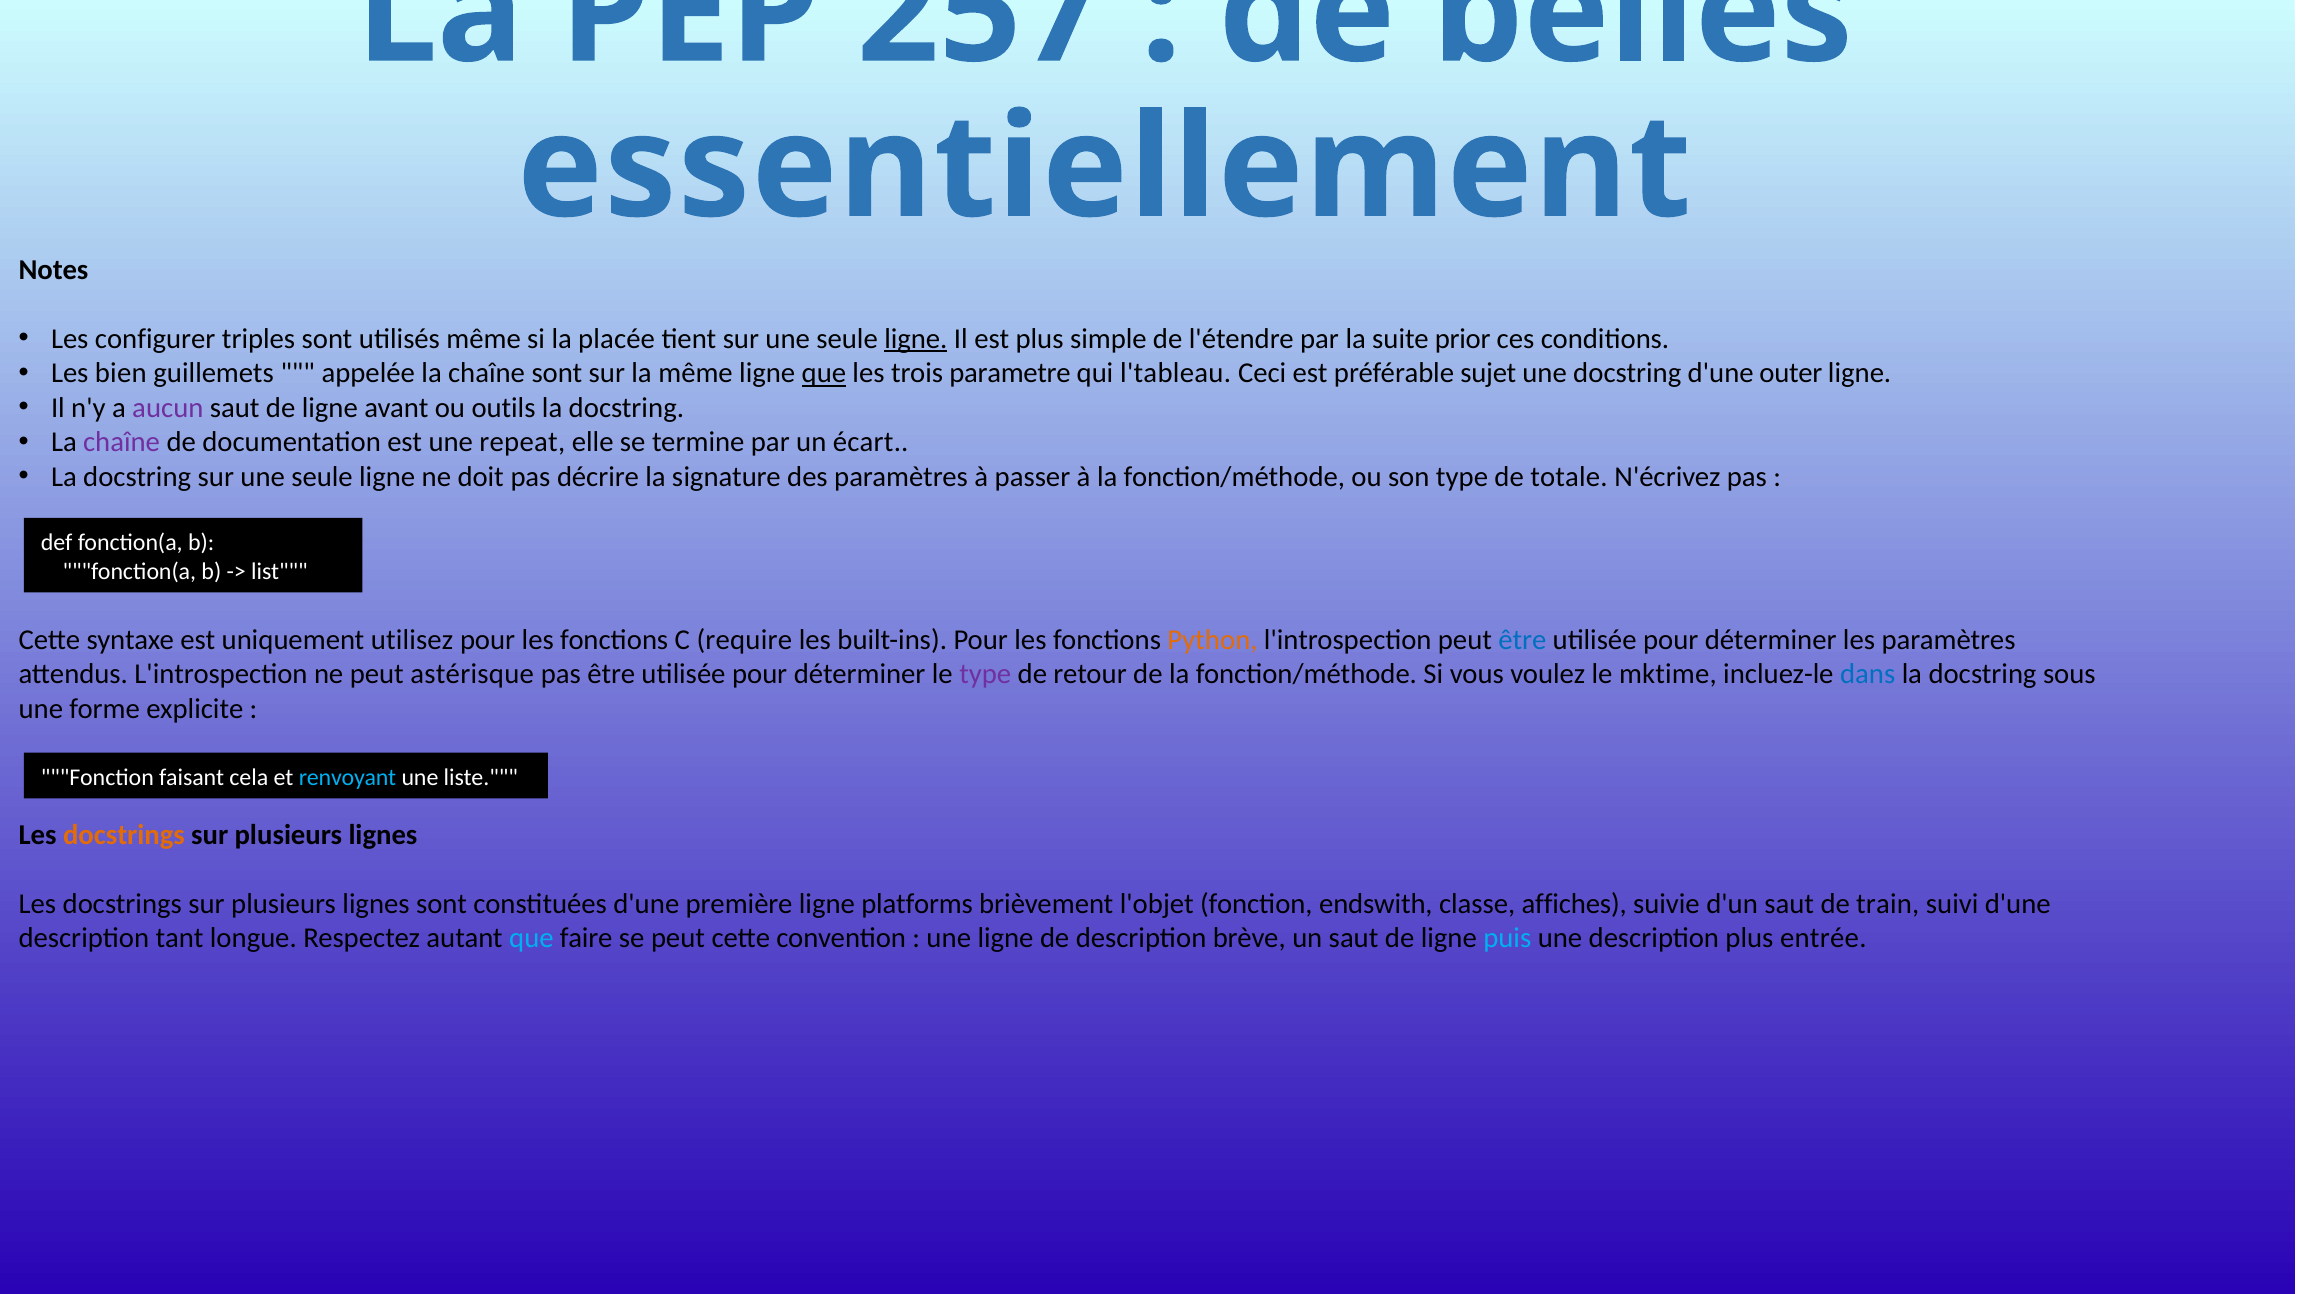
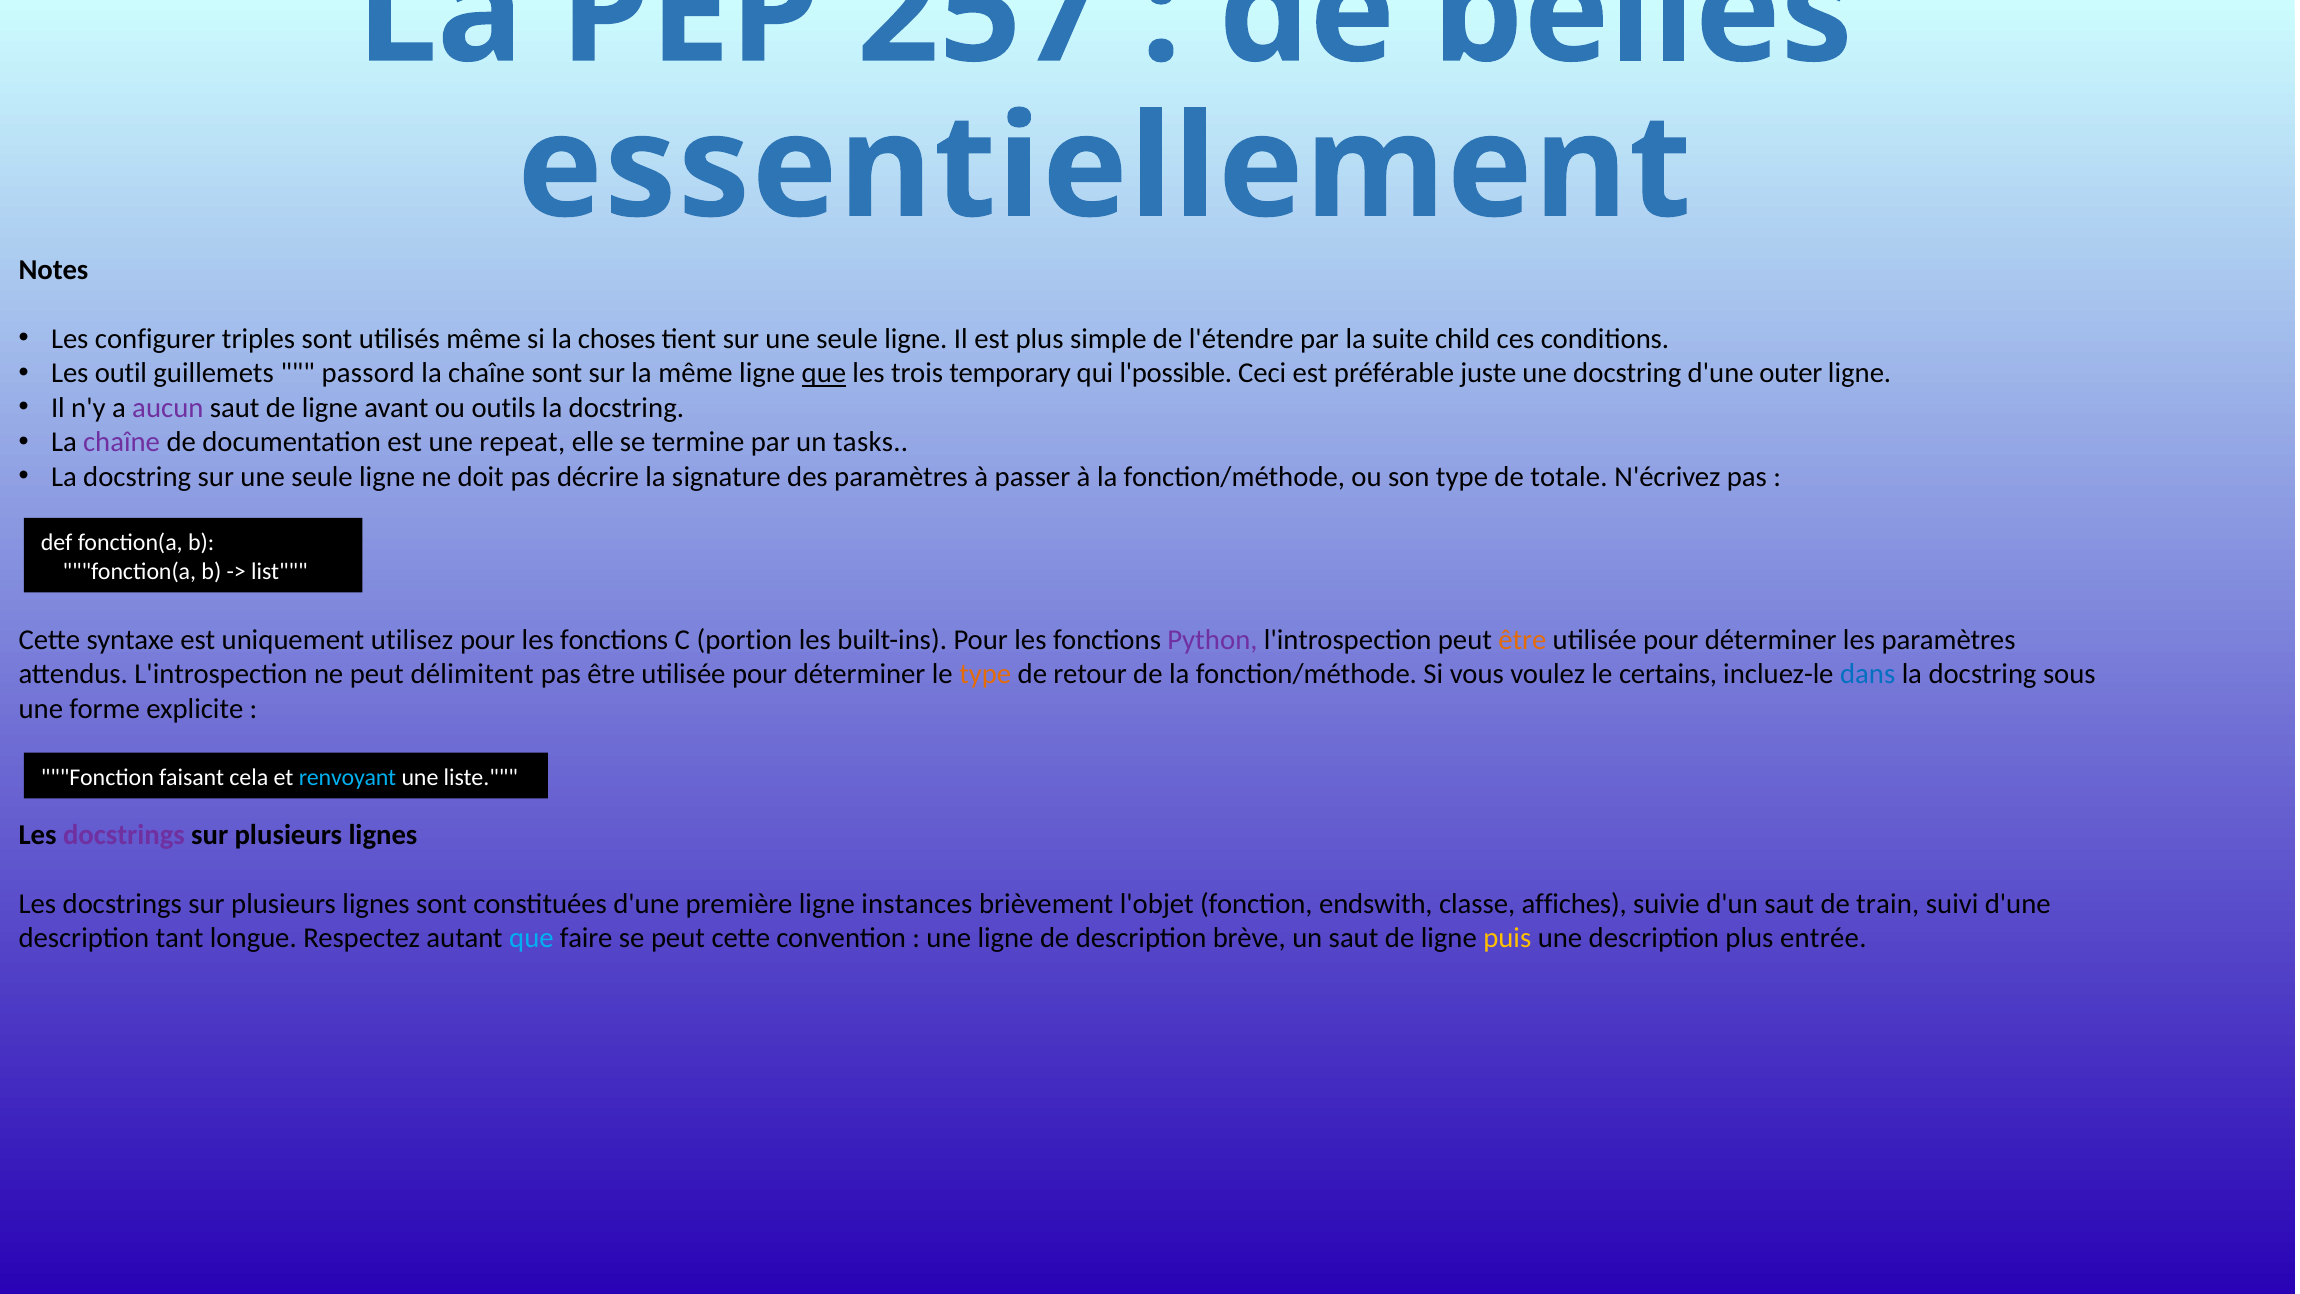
placée: placée -> choses (617, 339)
ligne underline: present -> none (916, 339)
prior: prior -> child (1463, 339)
bien: bien -> outil (121, 373)
appelée: appelée -> passord (368, 373)
parametre: parametre -> temporary (1010, 373)
l'tableau: l'tableau -> l'possible (1176, 373)
sujet: sujet -> juste (1488, 373)
écart: écart -> tasks (871, 442)
require: require -> portion (744, 640)
Python colour: orange -> purple (1212, 640)
être colour: blue -> orange (1522, 640)
astérisque: astérisque -> délimitent (472, 674)
type colour: purple -> orange (985, 674)
mktime: mktime -> certains (1668, 674)
docstrings colour: orange -> purple (124, 835)
platforms: platforms -> instances (917, 904)
puis colour: light blue -> yellow (1507, 938)
